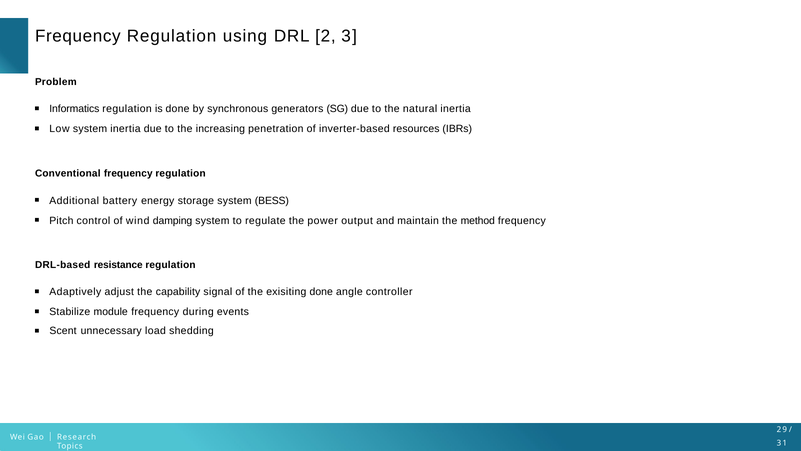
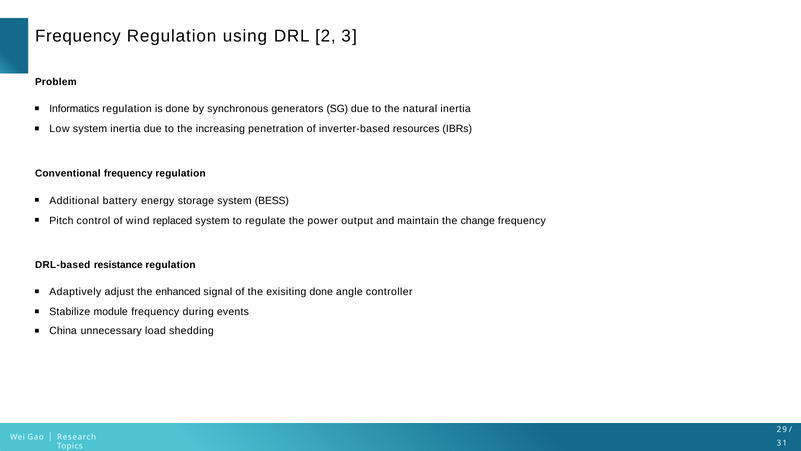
damping: damping -> replaced (173, 221)
method: method -> change (478, 221)
capability: capability -> enhanced (178, 291)
Scent: Scent -> China (63, 331)
